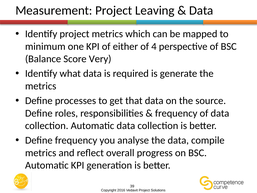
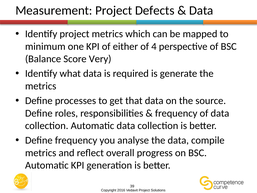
Leaving: Leaving -> Defects (155, 11)
